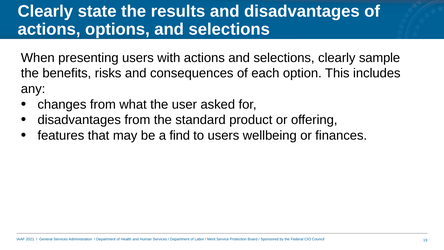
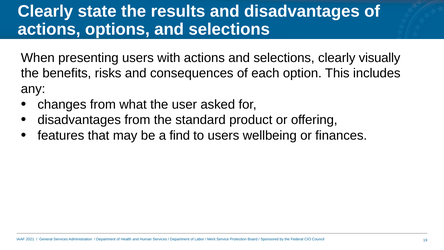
sample: sample -> visually (380, 58)
